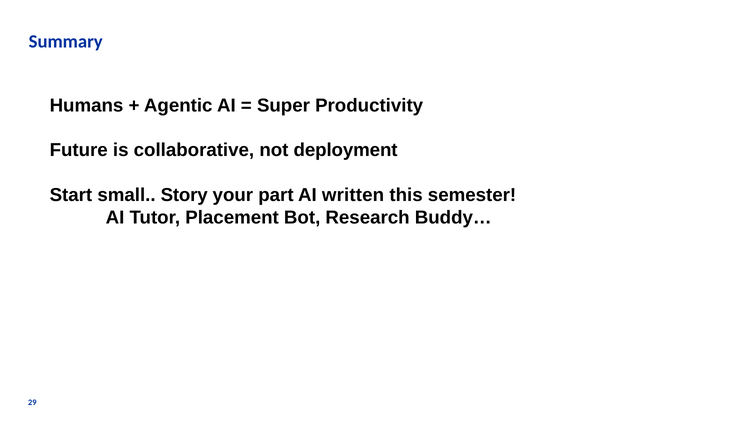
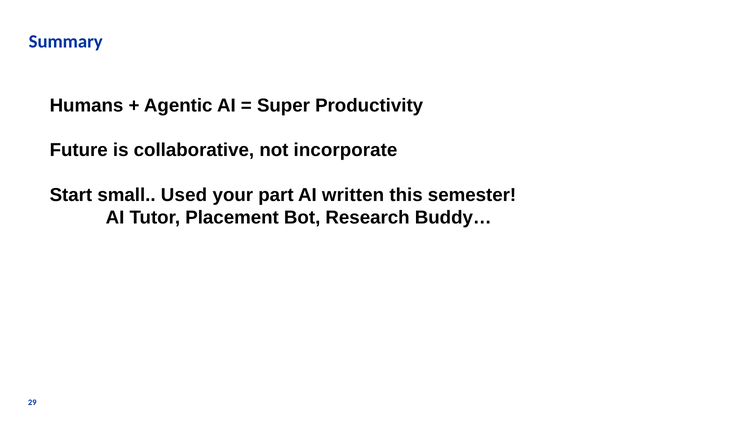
deployment: deployment -> incorporate (345, 150)
Story: Story -> Used (184, 195)
